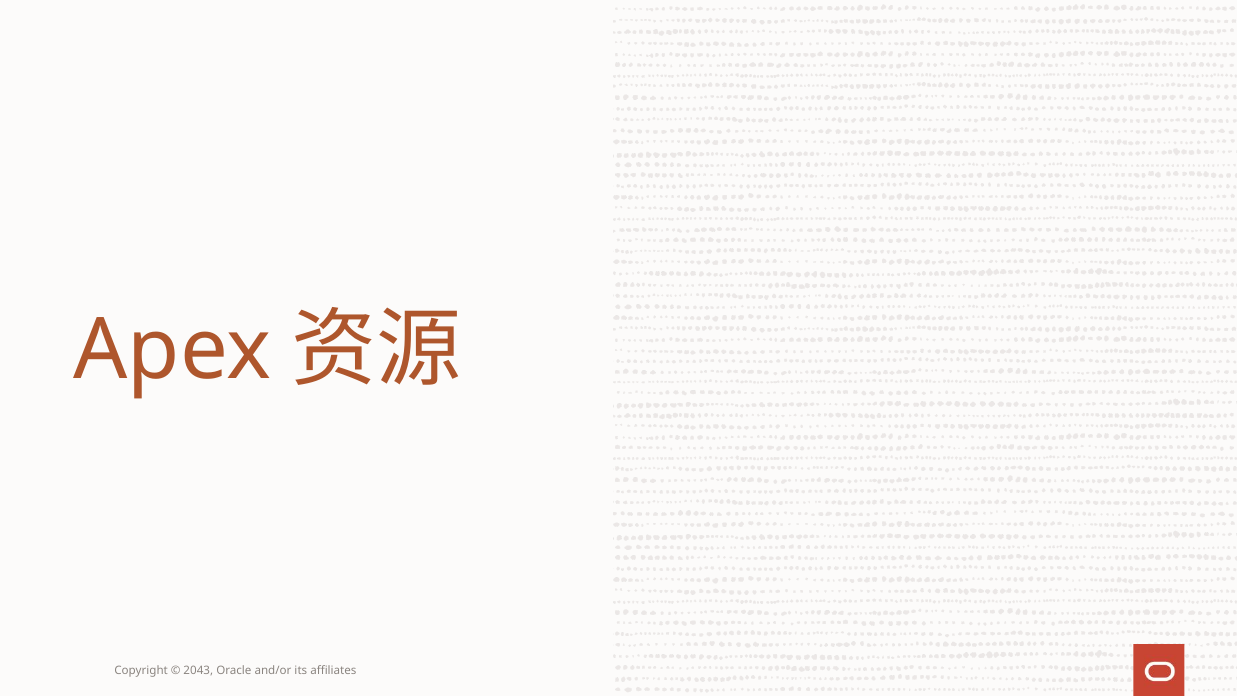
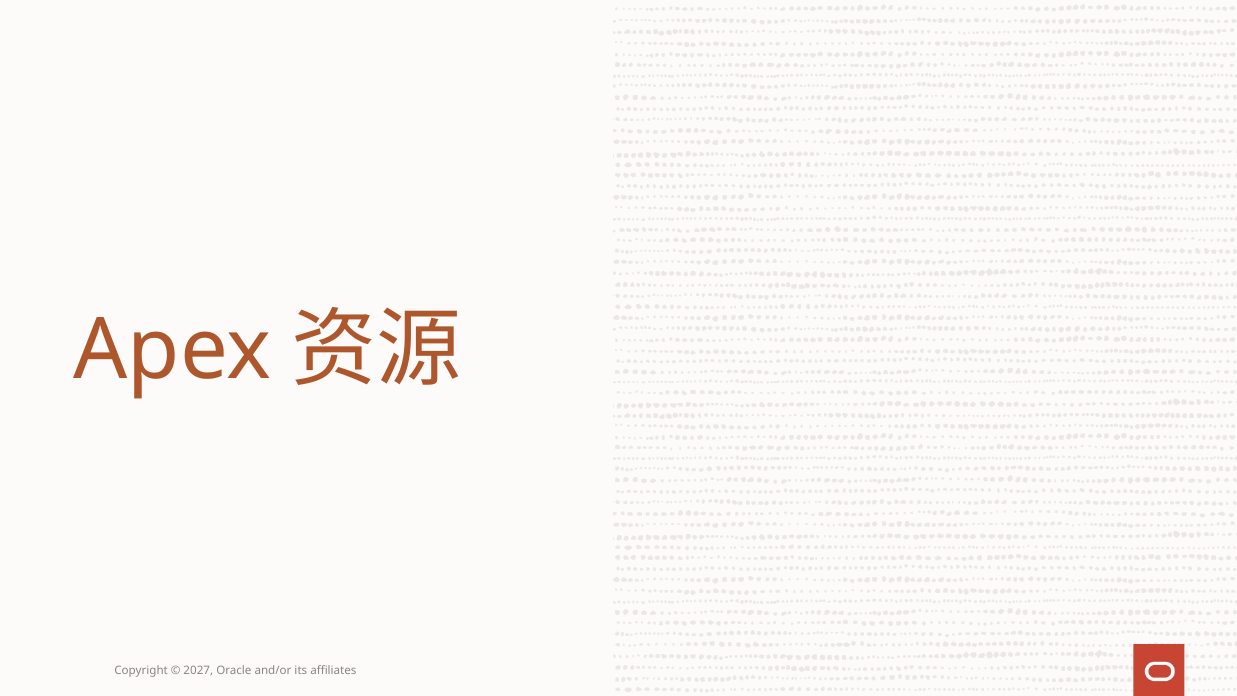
2043: 2043 -> 2027 (198, 670)
